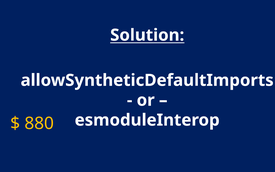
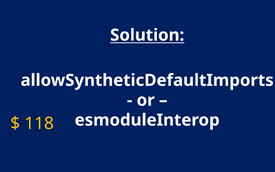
880: 880 -> 118 (39, 123)
